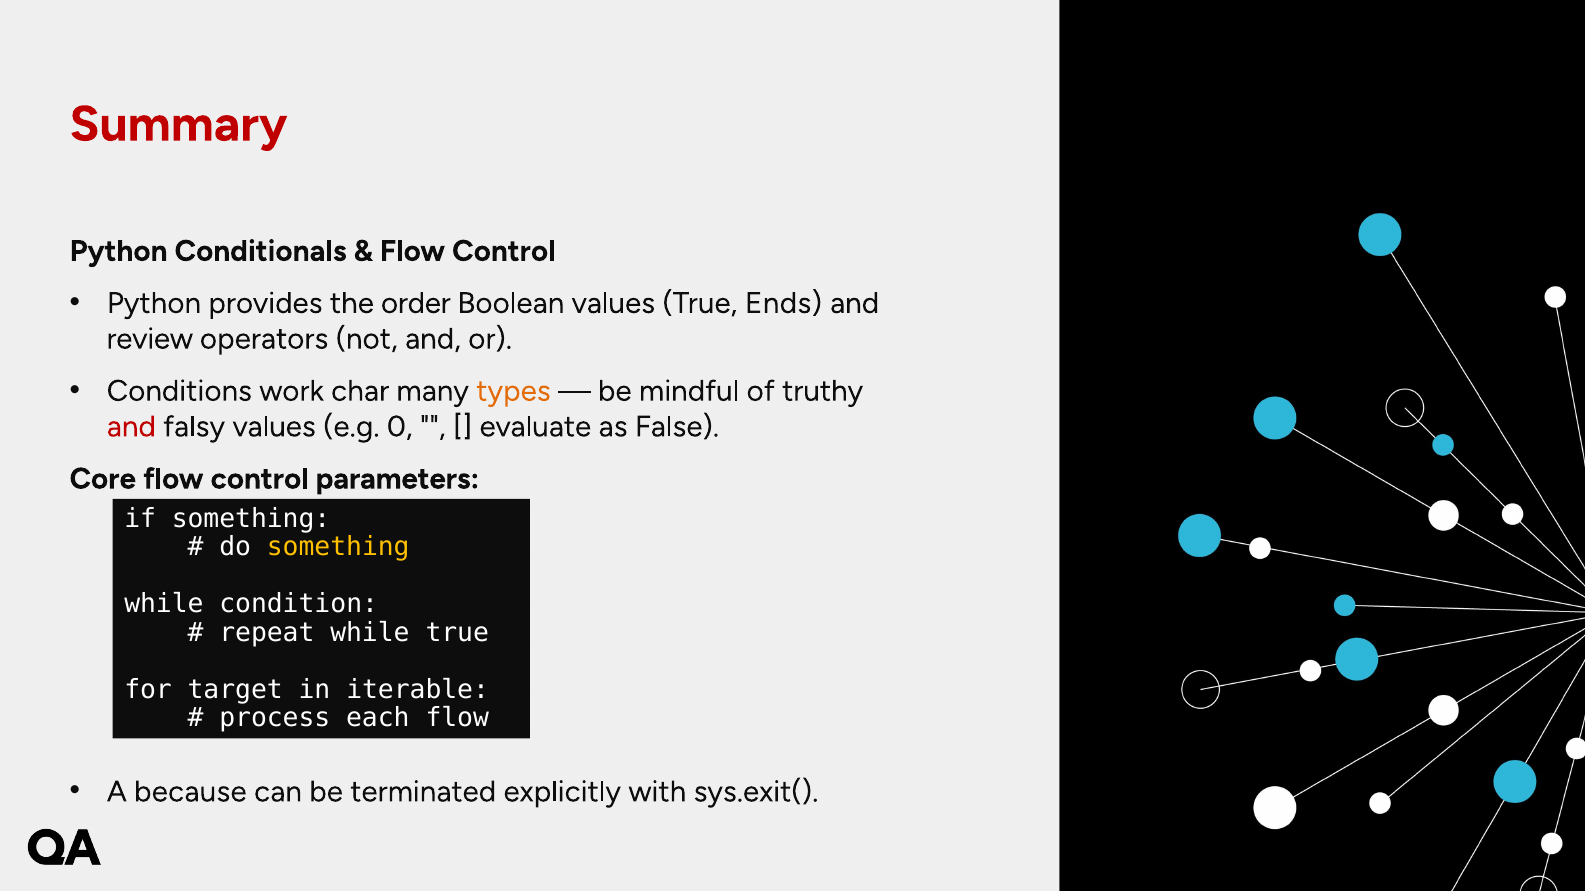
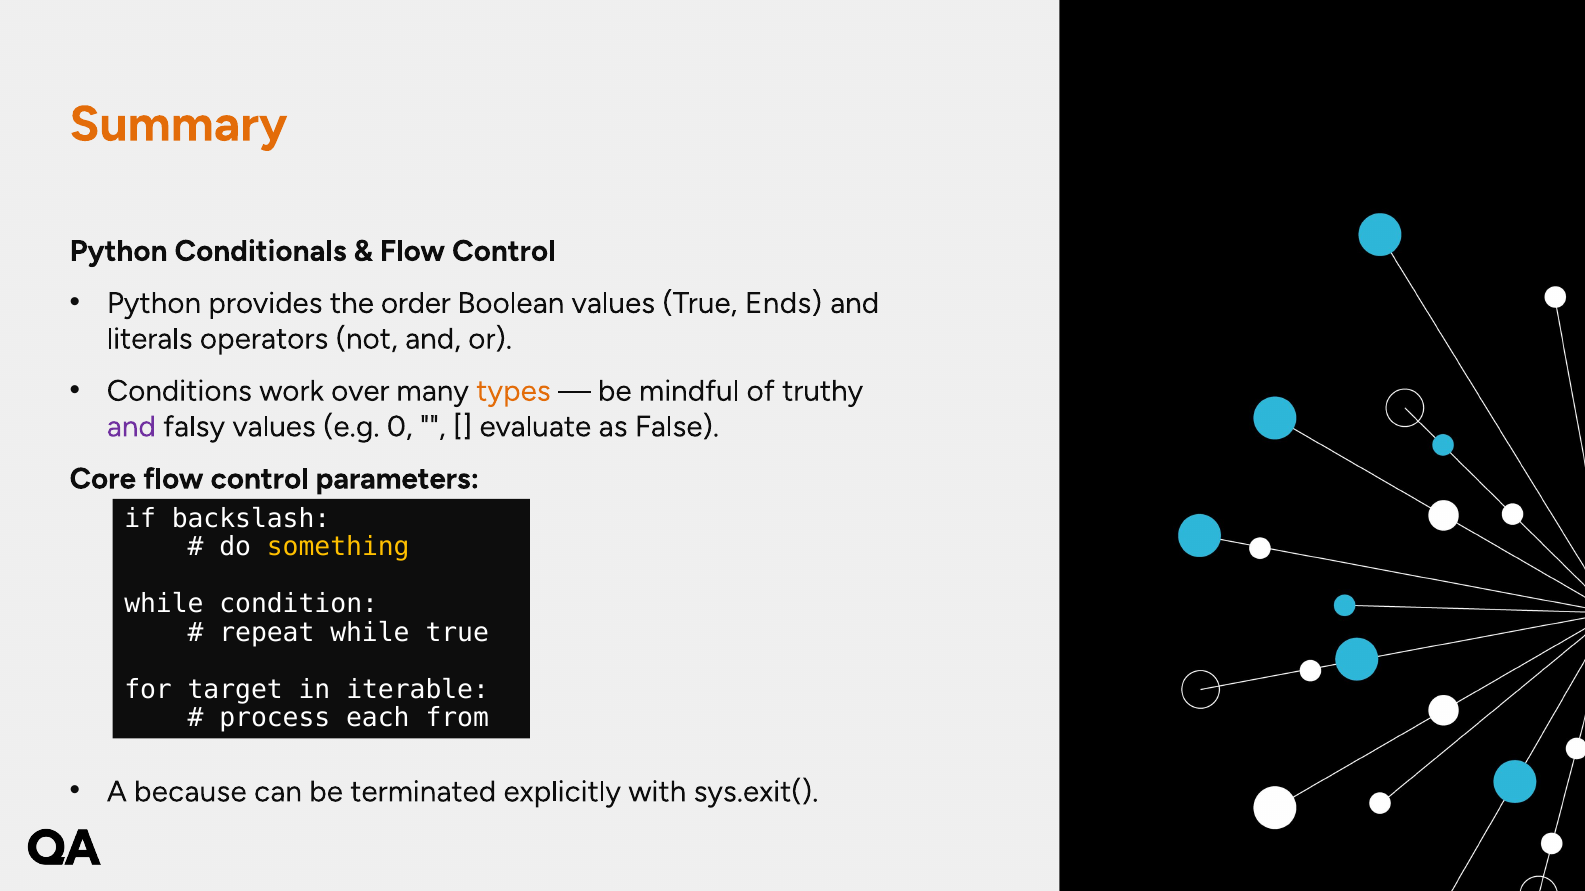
Summary colour: red -> orange (178, 124)
review: review -> literals (150, 339)
char: char -> over (360, 391)
and colour: red -> purple (131, 427)
if something: something -> backslash (251, 519)
each flow: flow -> from (457, 719)
